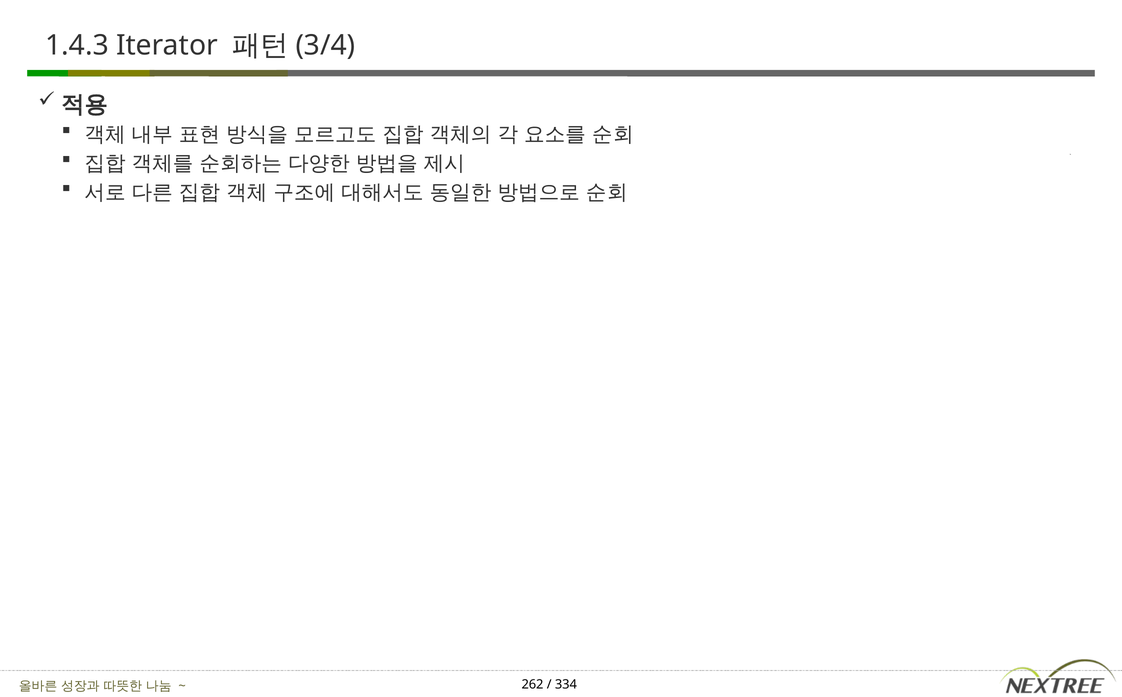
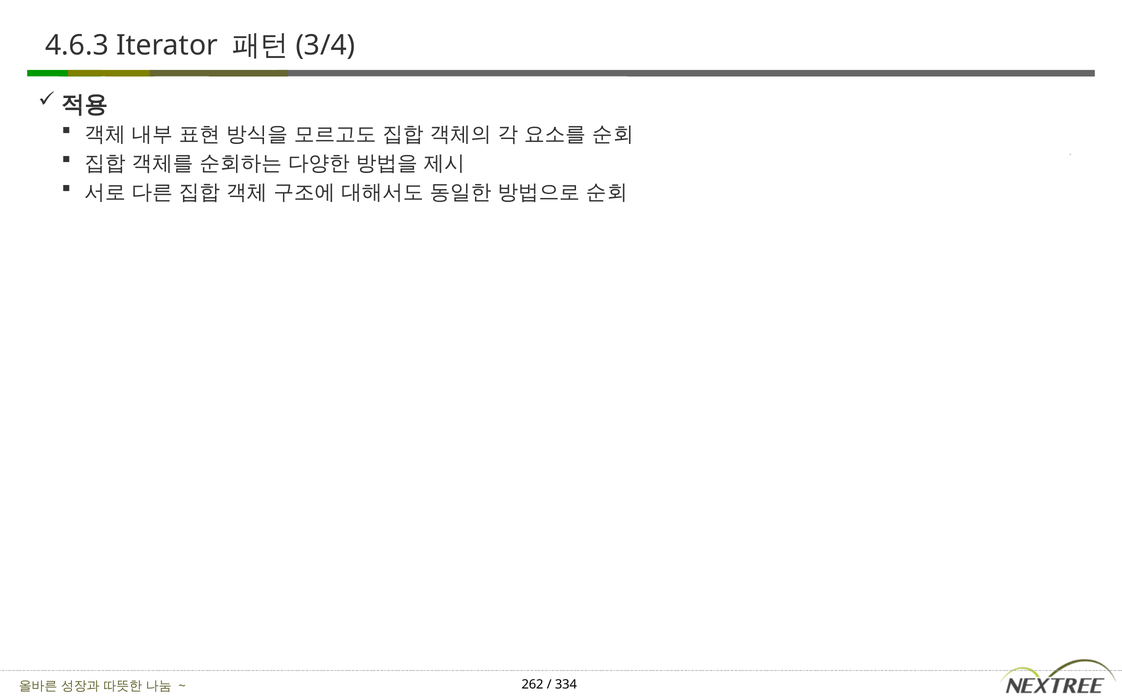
1.4.3: 1.4.3 -> 4.6.3 (77, 45)
